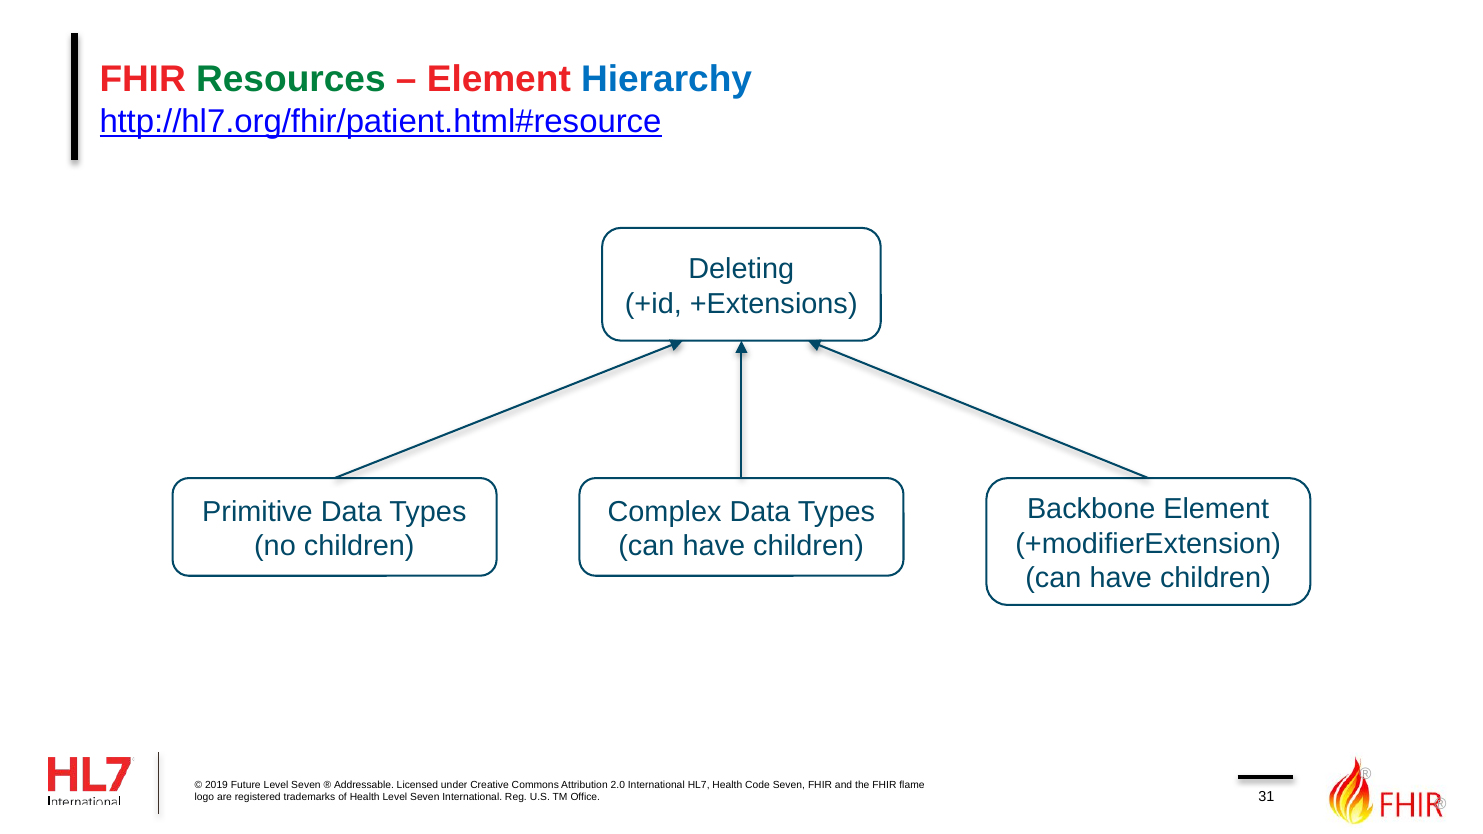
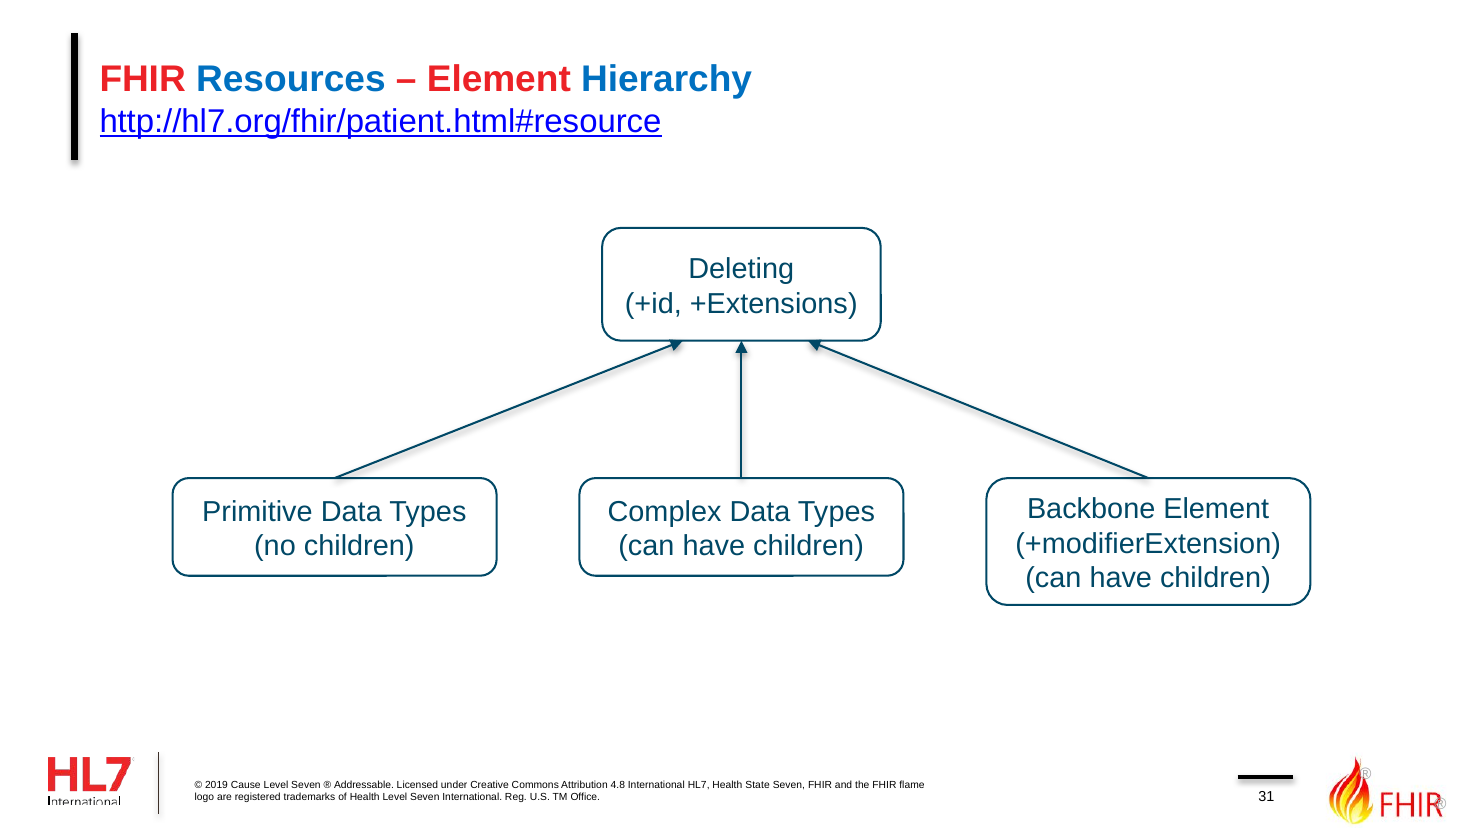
Resources colour: green -> blue (291, 80)
Future: Future -> Cause (246, 785)
2.0: 2.0 -> 4.8 (618, 785)
Code: Code -> State (758, 785)
